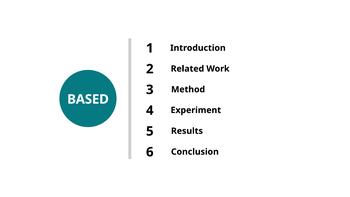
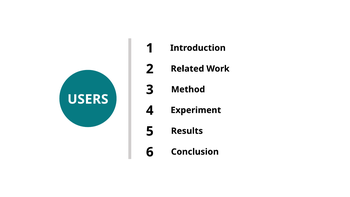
BASED: BASED -> USERS (88, 99)
